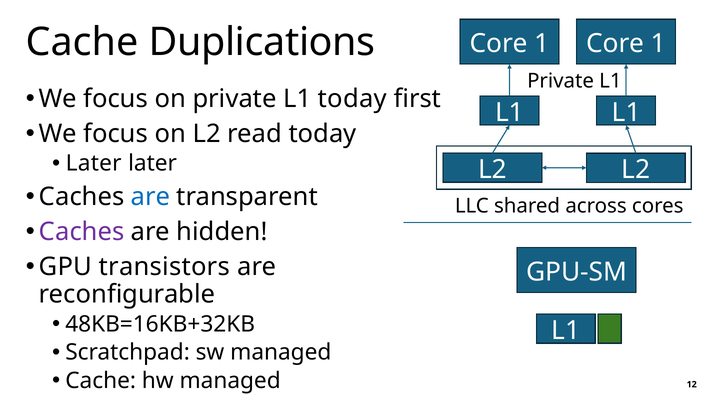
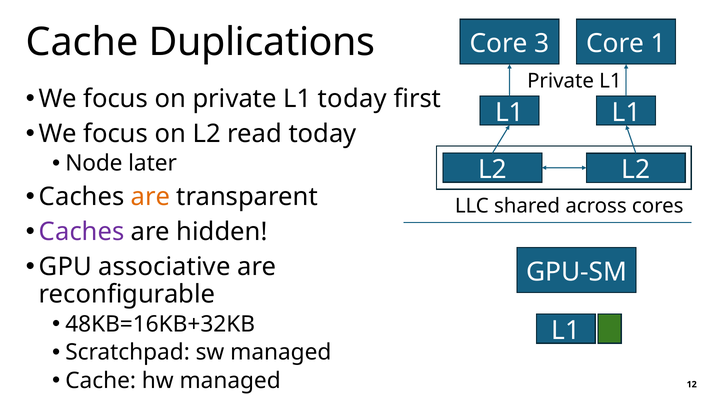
1: 1 -> 3 (542, 44)
Later: Later -> Node (94, 163)
are colour: blue -> orange (150, 197)
transistors: transistors -> associative (164, 267)
